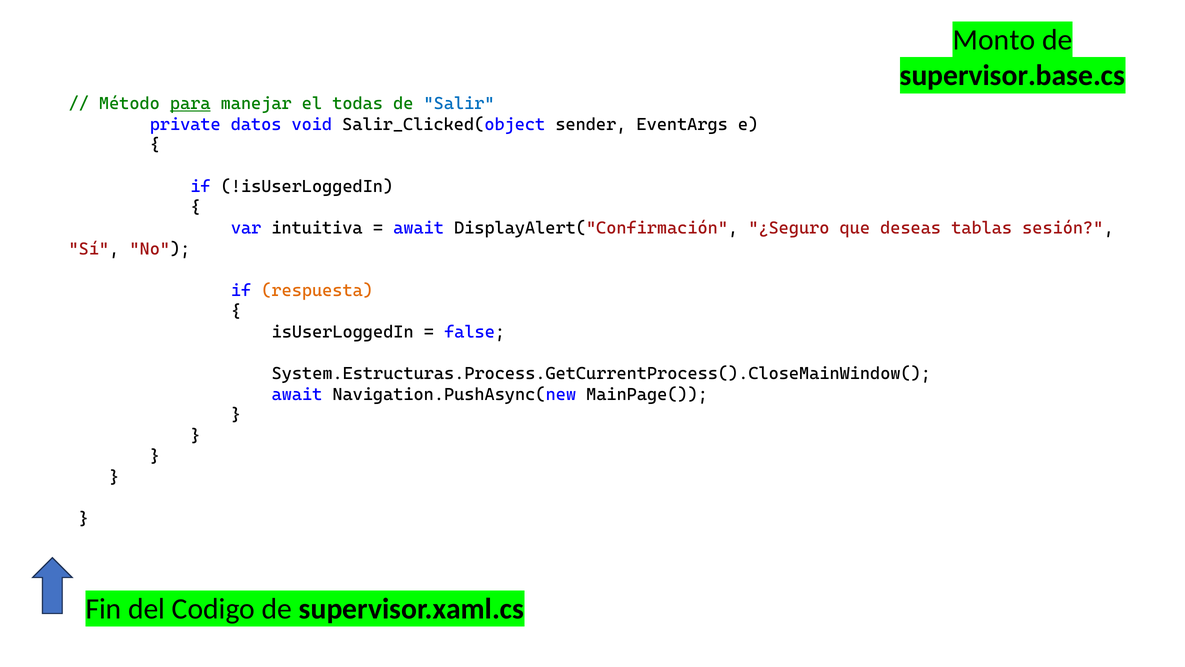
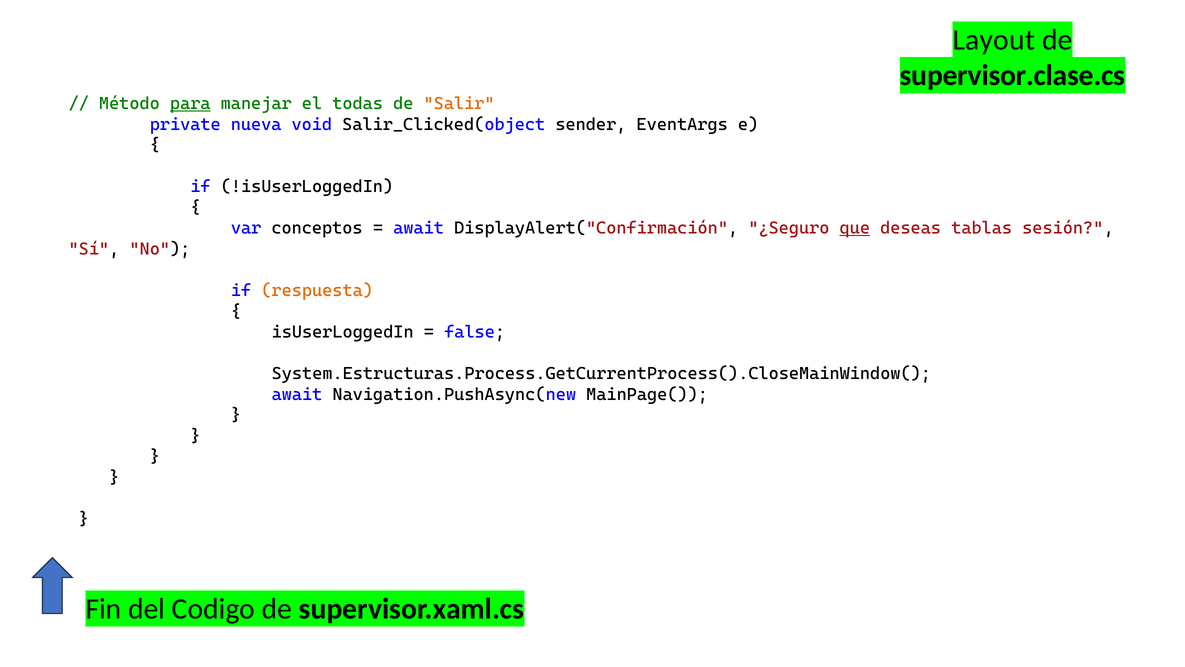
Monto: Monto -> Layout (994, 40)
supervisor.base.cs: supervisor.base.cs -> supervisor.clase.cs (1013, 76)
Salir colour: blue -> orange (459, 104)
datos: datos -> nueva (256, 124)
intuitiva: intuitiva -> conceptos (317, 228)
que underline: none -> present (855, 228)
